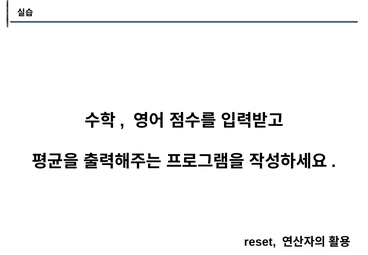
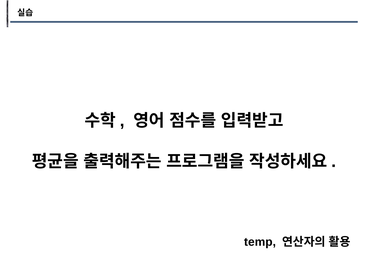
reset: reset -> temp (260, 242)
